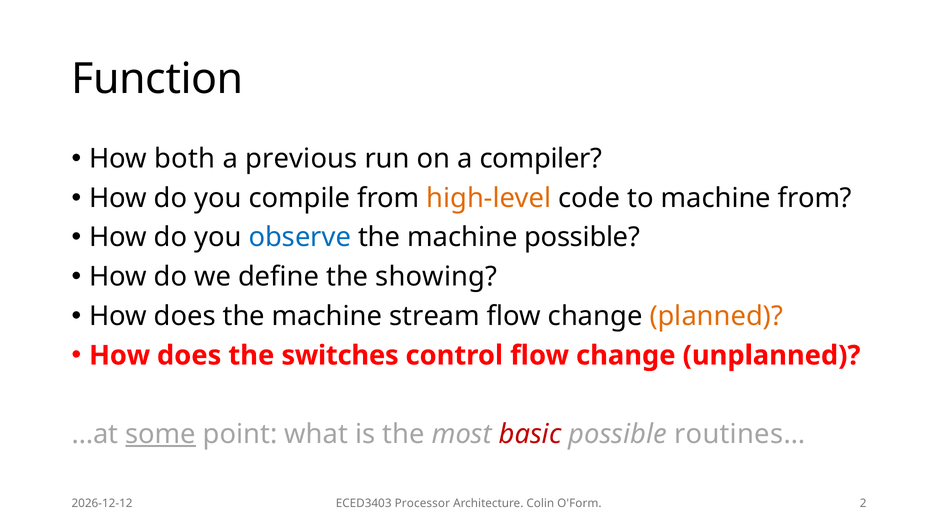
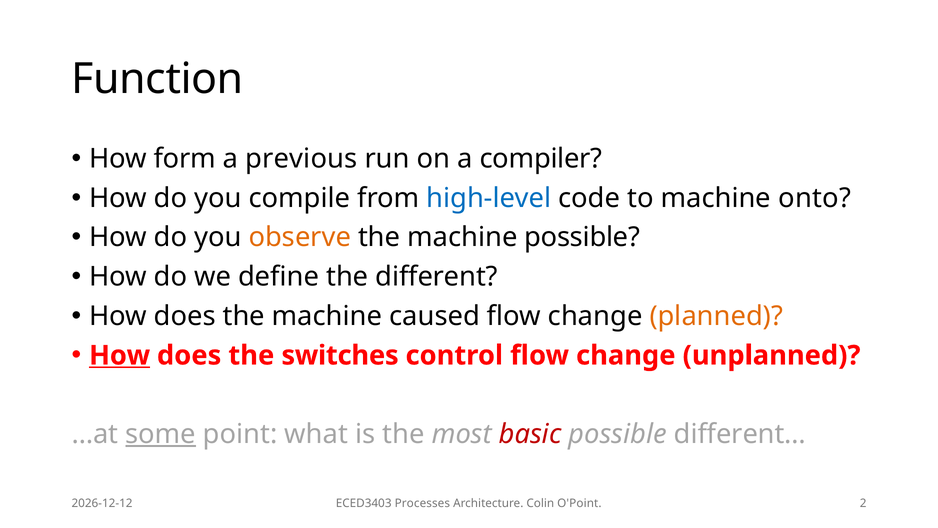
both: both -> form (185, 159)
high-level colour: orange -> blue (489, 198)
machine from: from -> onto (815, 198)
observe colour: blue -> orange (300, 237)
showing: showing -> different (437, 277)
stream: stream -> caused (435, 316)
How underline: none -> present (120, 355)
routines…: routines… -> different… (740, 434)
Processor: Processor -> Processes (422, 503)
O'Form: O'Form -> O'Point (579, 503)
